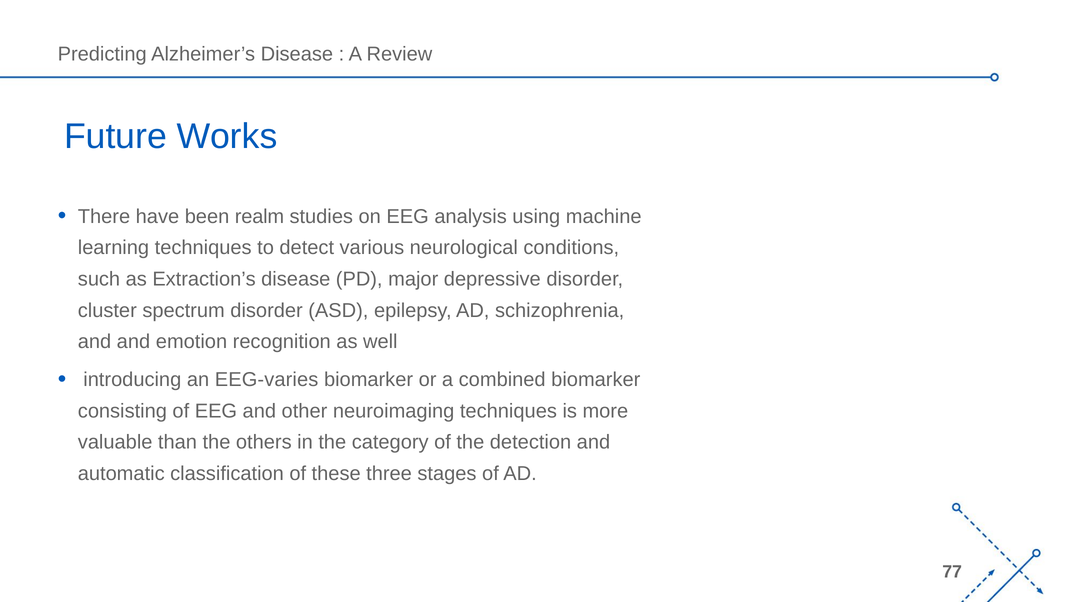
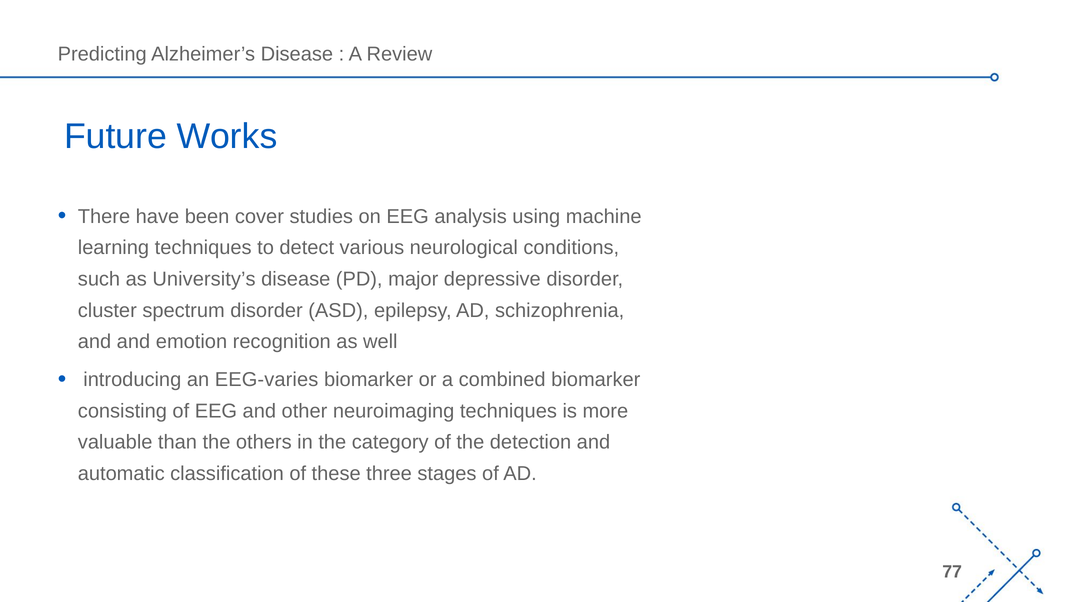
realm: realm -> cover (259, 216)
Extraction’s: Extraction’s -> University’s (204, 279)
